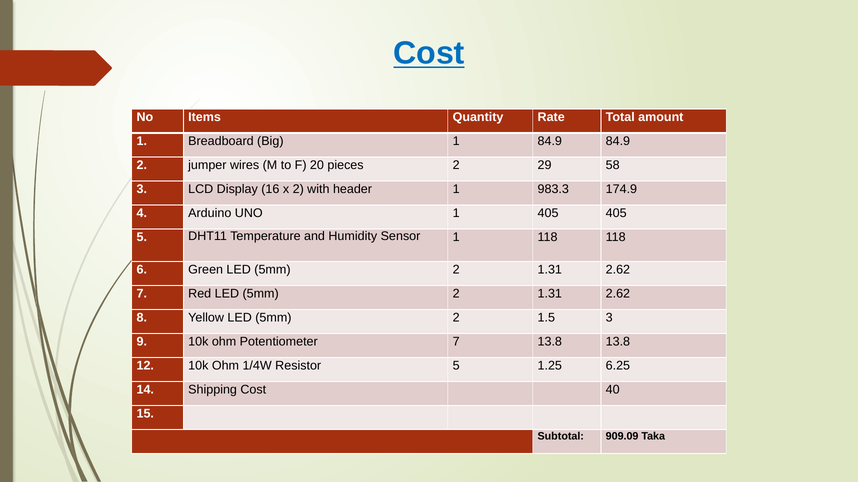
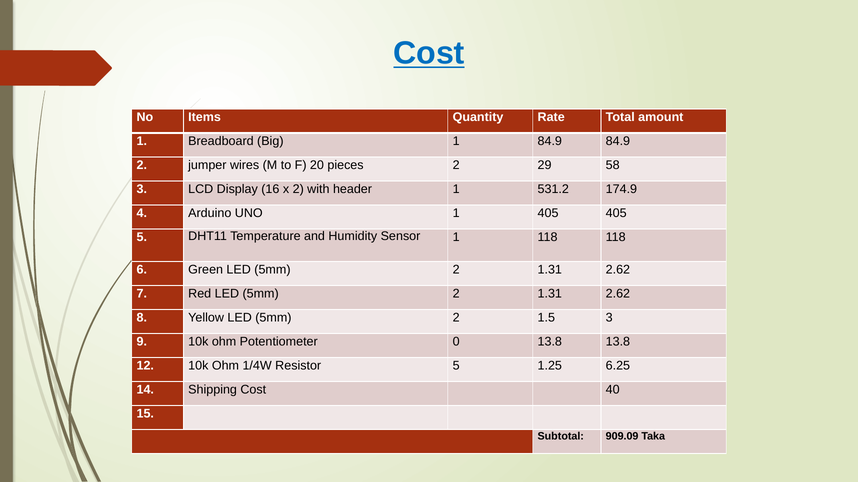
983.3: 983.3 -> 531.2 (553, 189)
Potentiometer 7: 7 -> 0 (456, 342)
